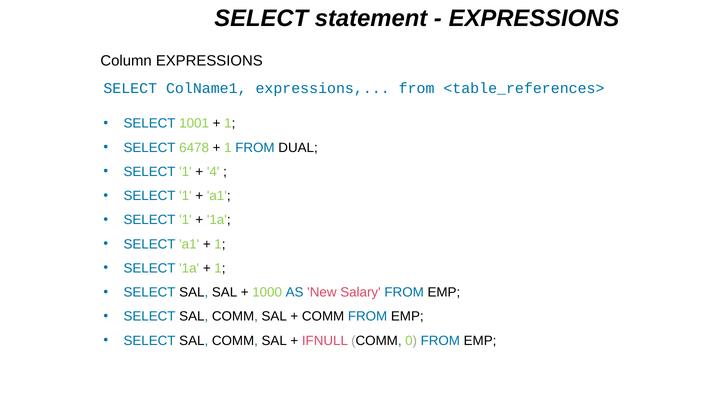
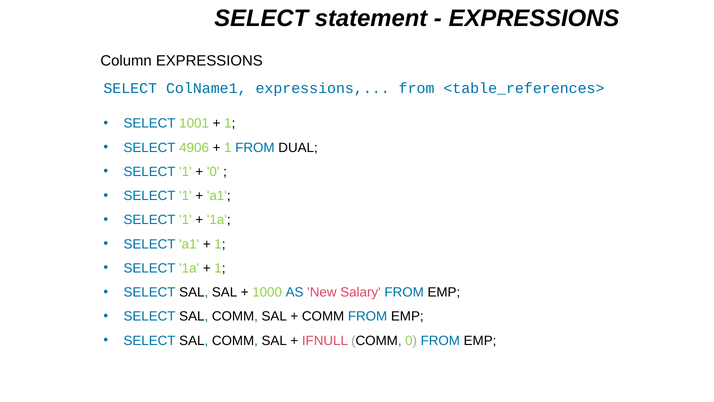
6478: 6478 -> 4906 (194, 148)
4: 4 -> 0 (213, 172)
